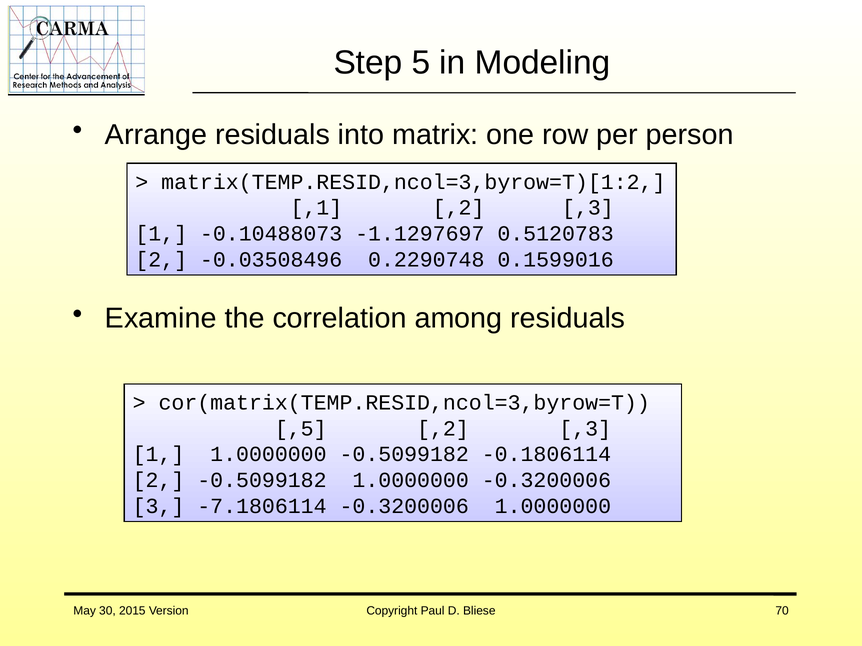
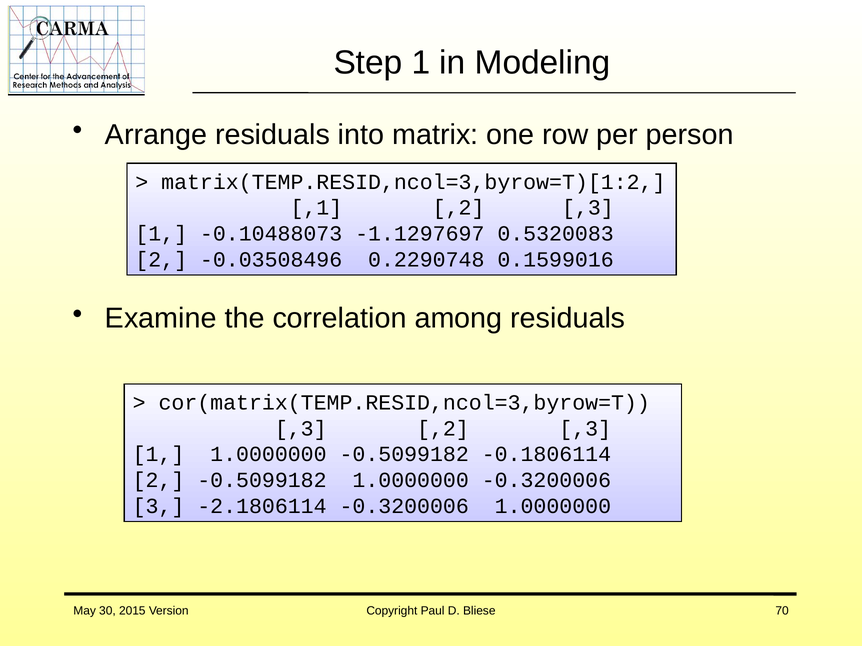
Step 5: 5 -> 1 (421, 63)
0.5120783: 0.5120783 -> 0.5320083 (556, 234)
,5: ,5 -> ,3 (301, 429)
-7.1806114: -7.1806114 -> -2.1806114 (262, 506)
